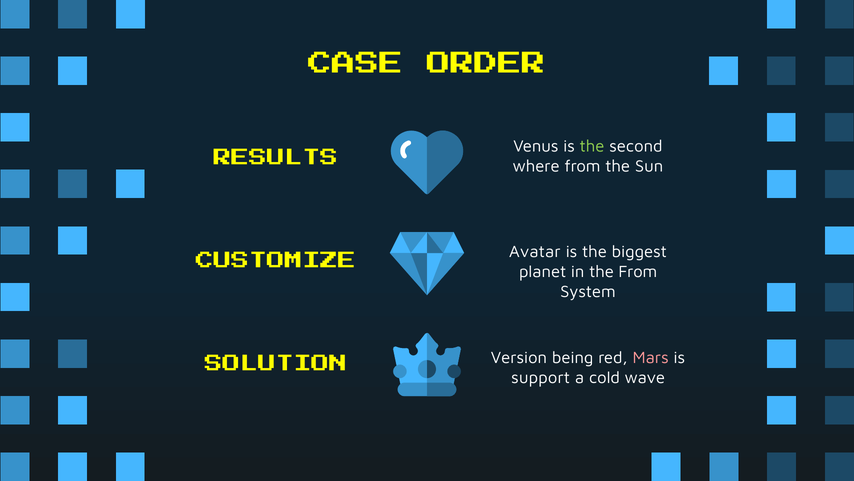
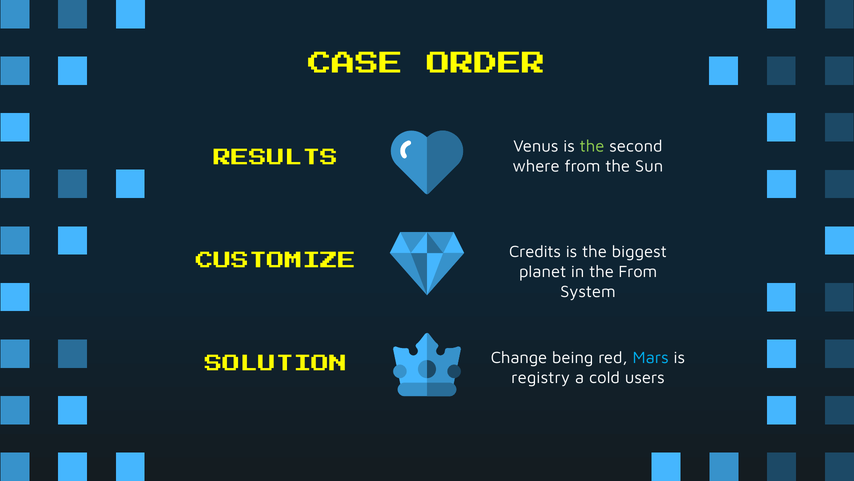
Avatar: Avatar -> Credits (535, 252)
Version: Version -> Change (519, 357)
Mars colour: pink -> light blue (651, 357)
support: support -> registry (541, 377)
wave: wave -> users (645, 377)
